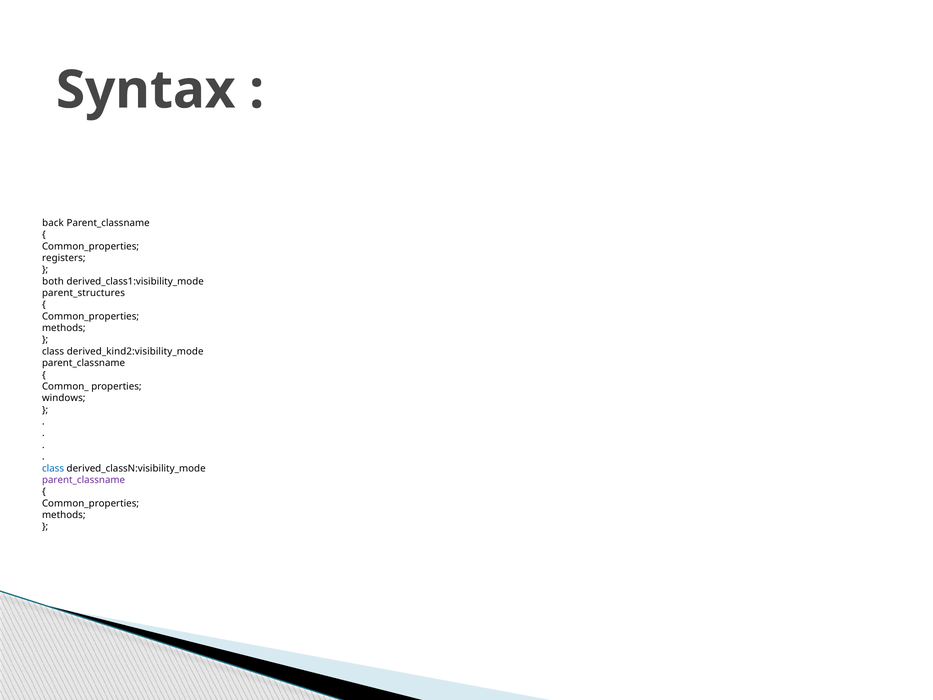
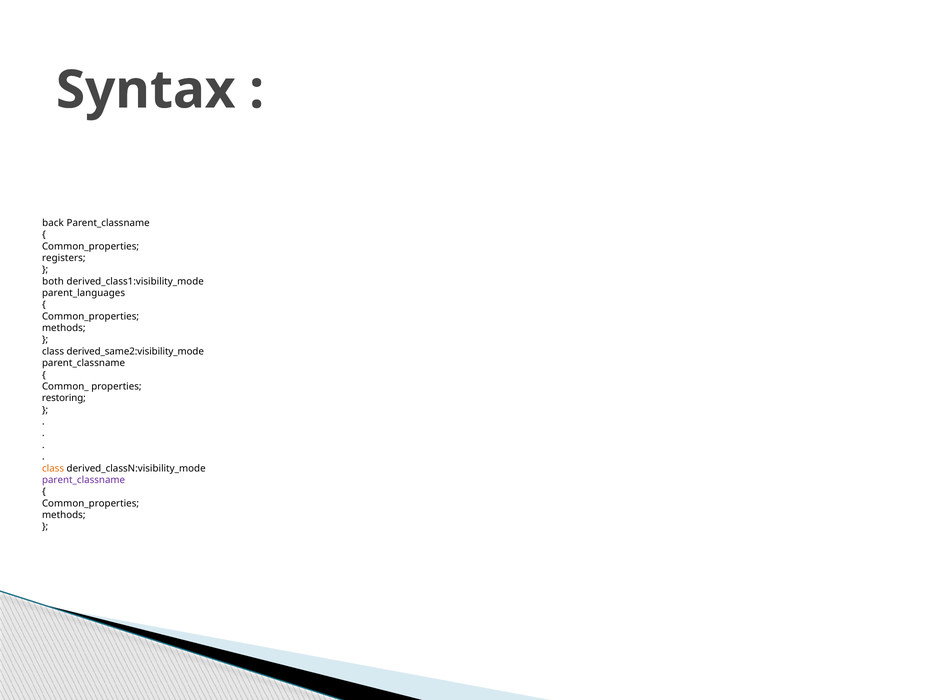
parent_structures: parent_structures -> parent_languages (84, 293)
derived_kind2:visibility_mode: derived_kind2:visibility_mode -> derived_same2:visibility_mode (135, 351)
windows: windows -> restoring (64, 398)
class colour: blue -> orange (53, 468)
